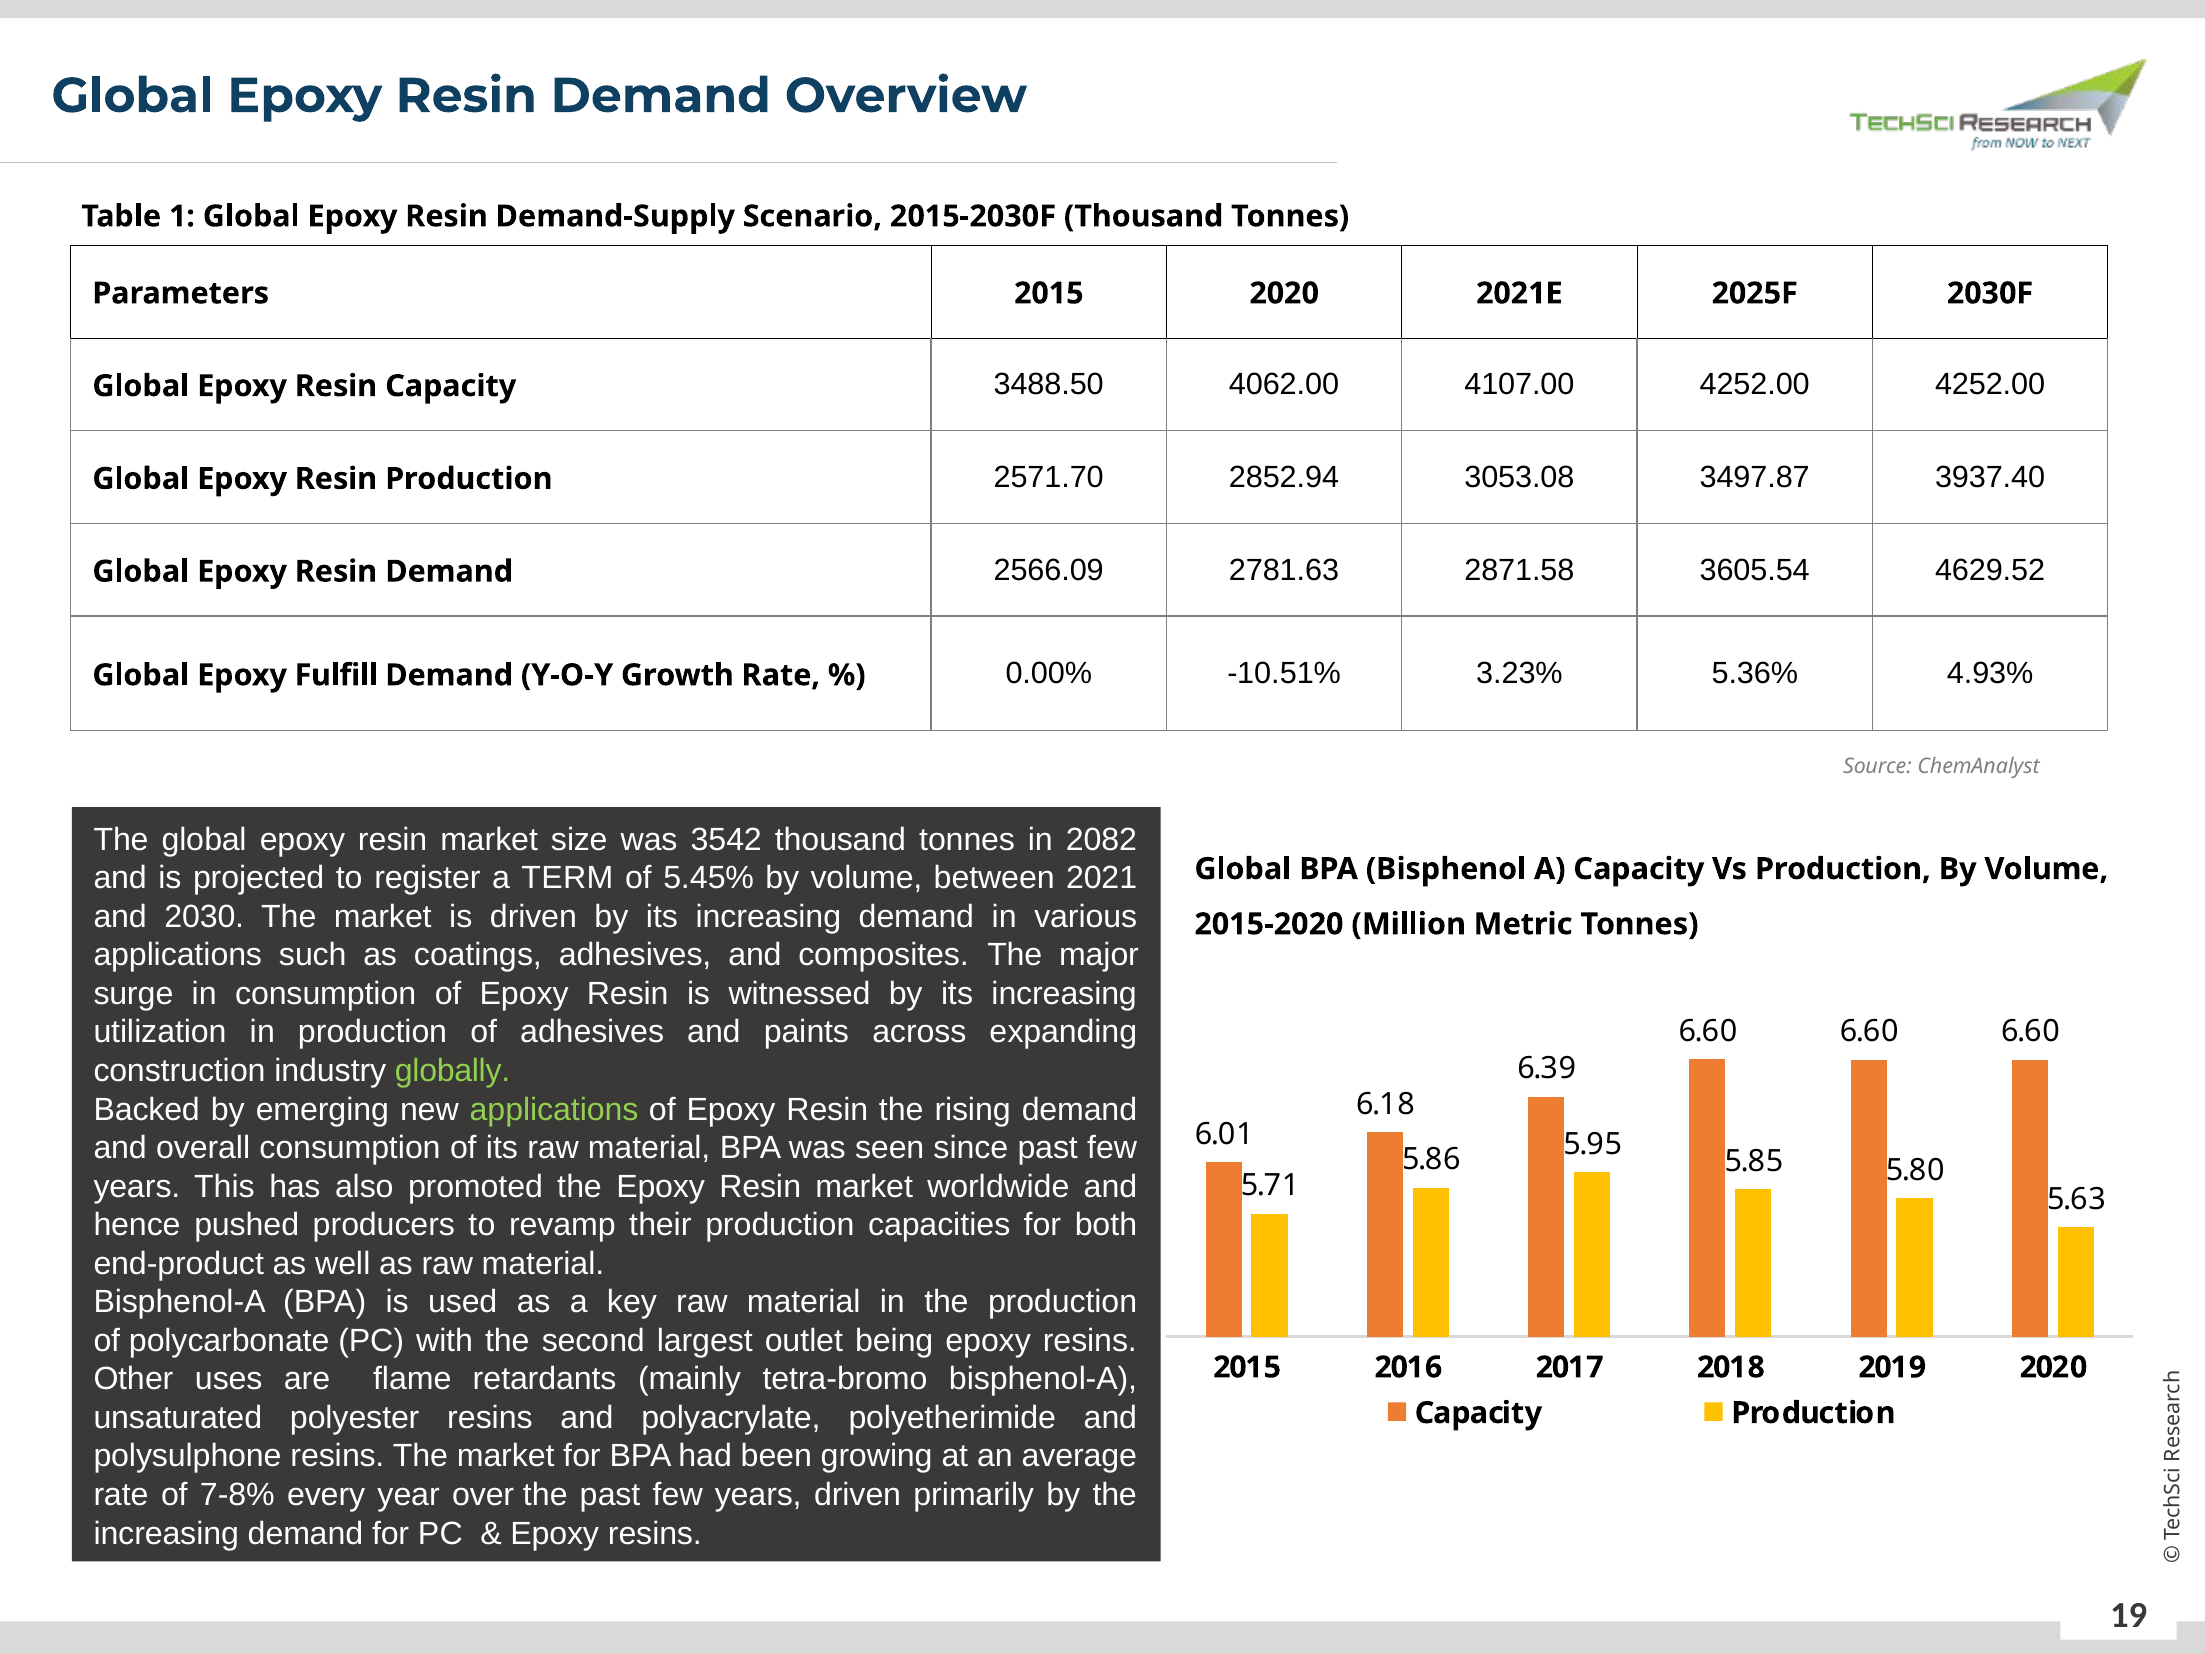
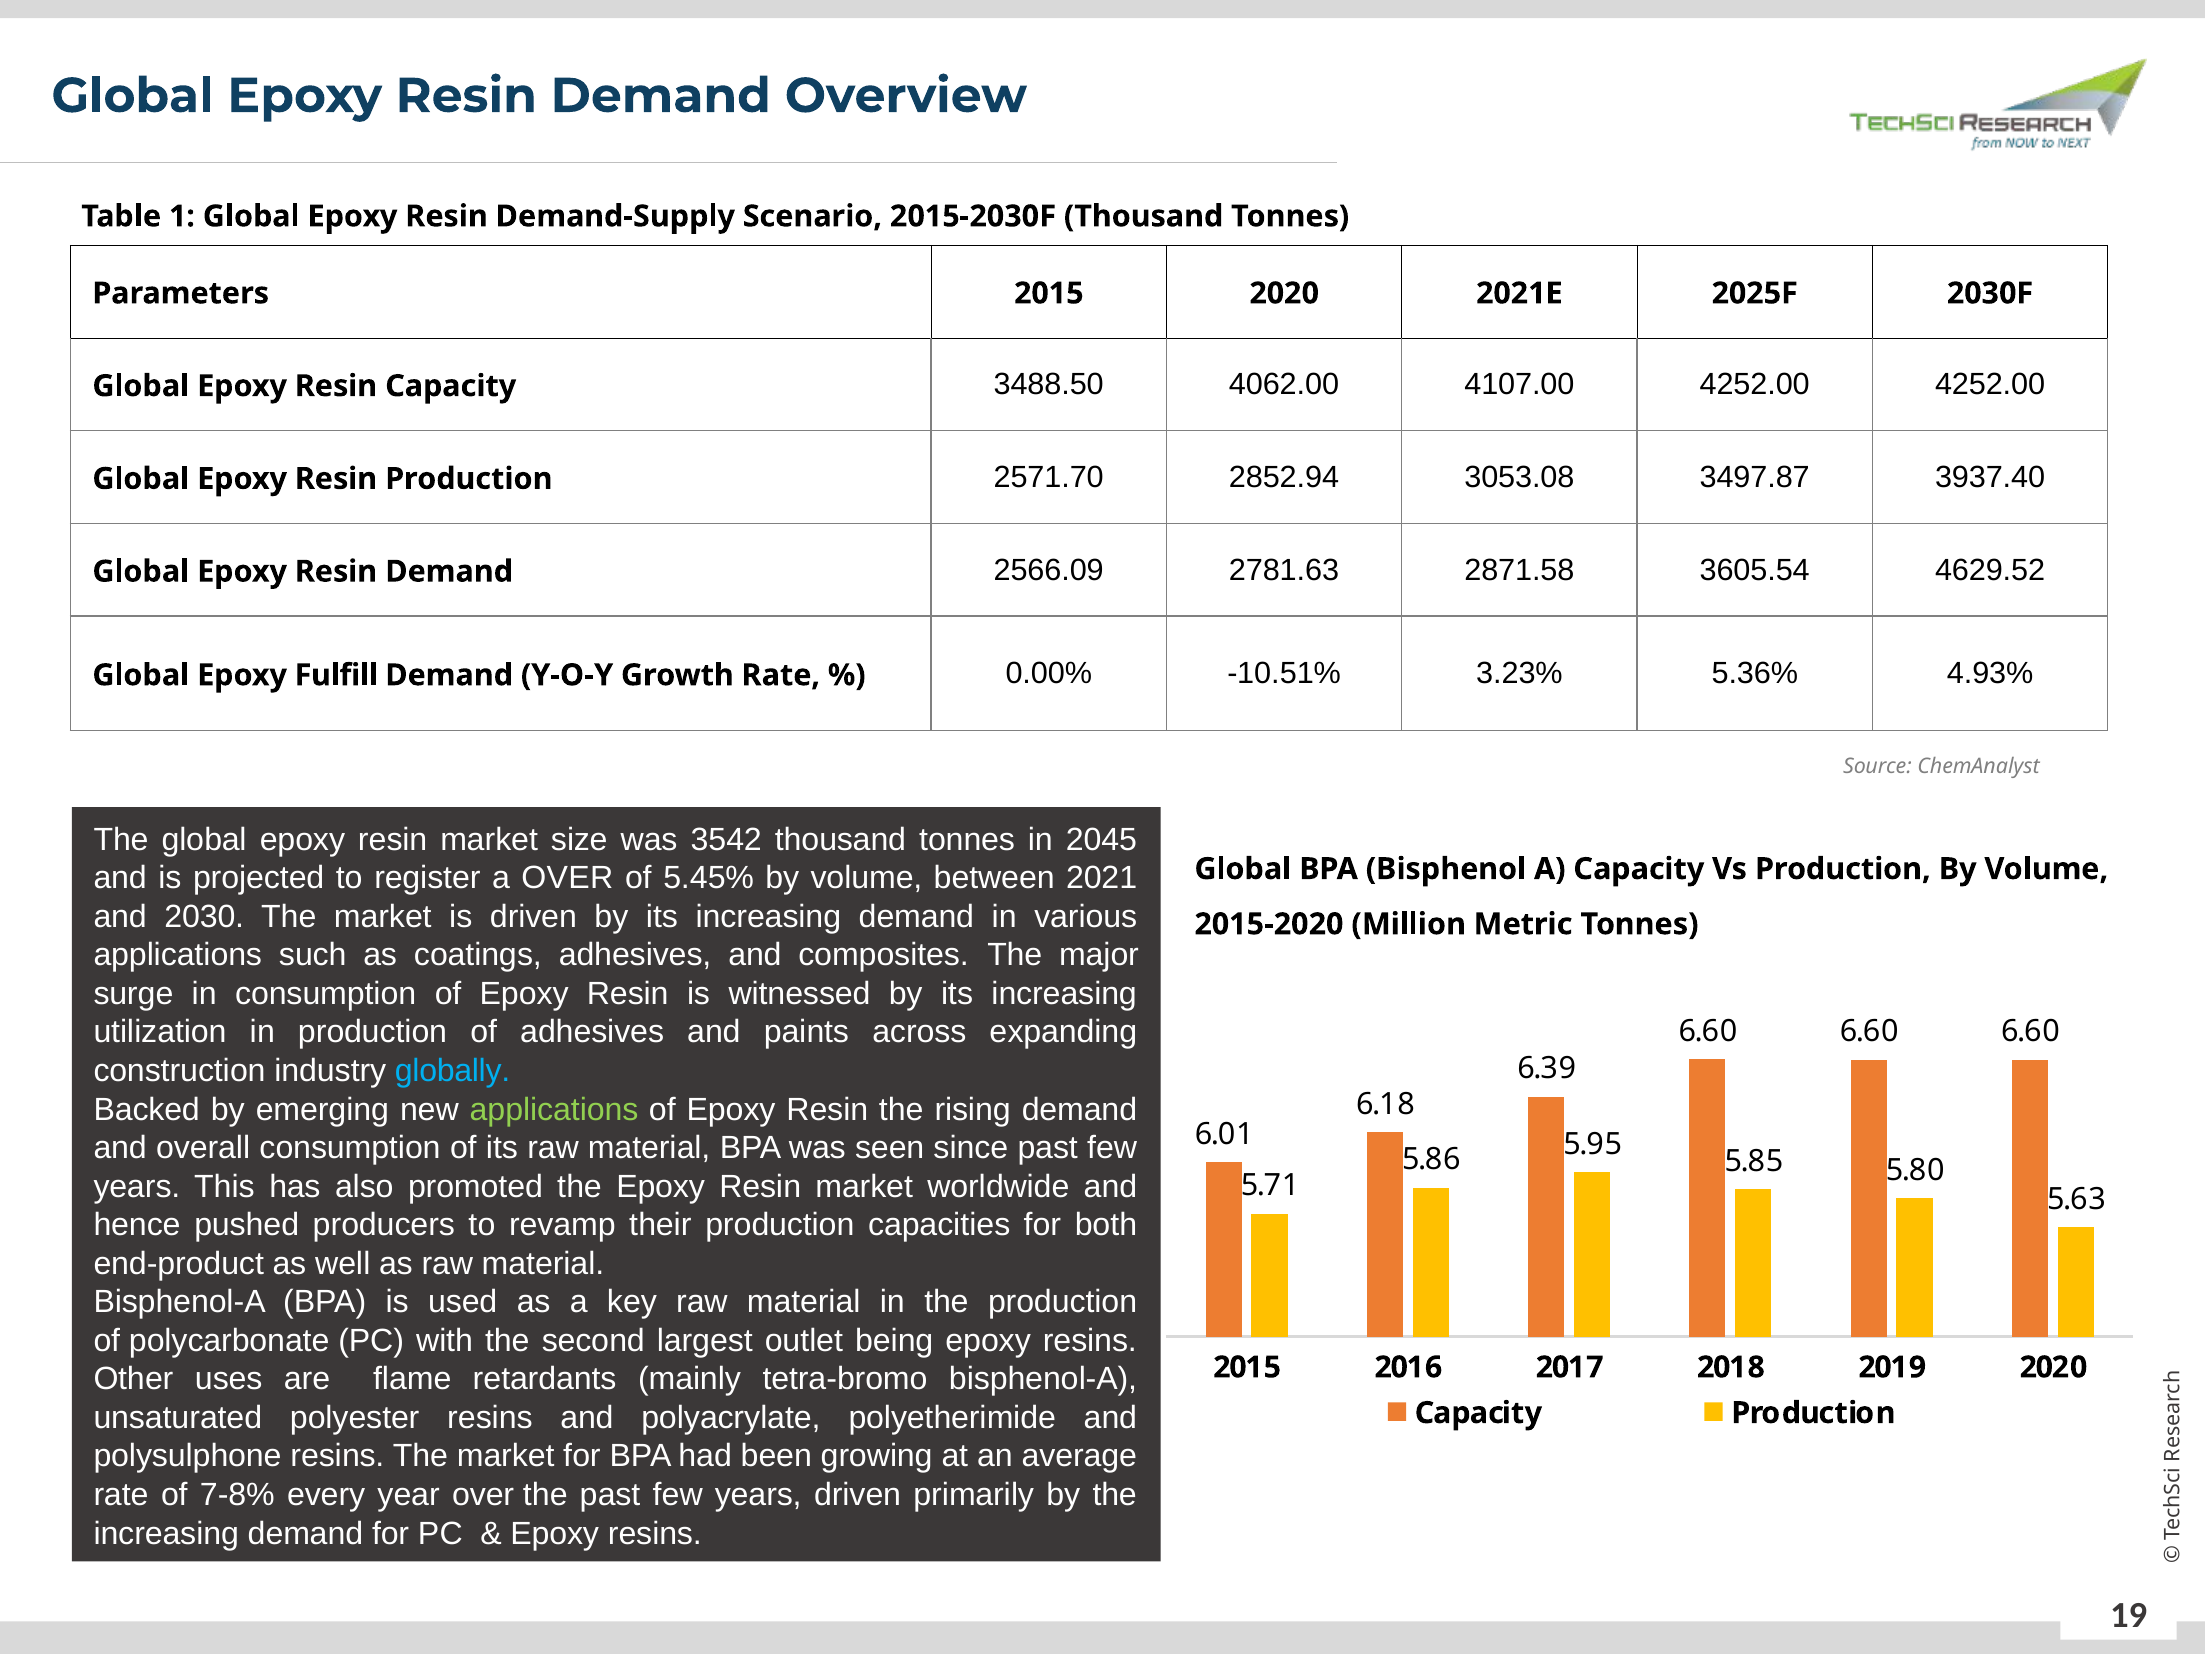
2082: 2082 -> 2045 (1101, 839)
a TERM: TERM -> OVER (567, 878)
globally colour: light green -> light blue (453, 1071)
